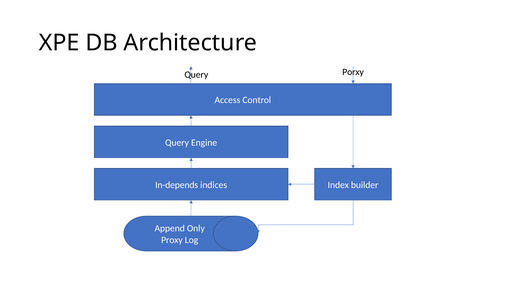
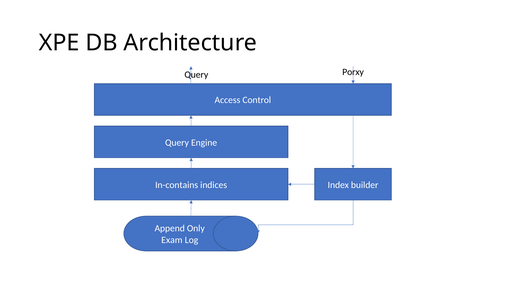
In-depends: In-depends -> In-contains (177, 185)
Proxy: Proxy -> Exam (172, 240)
